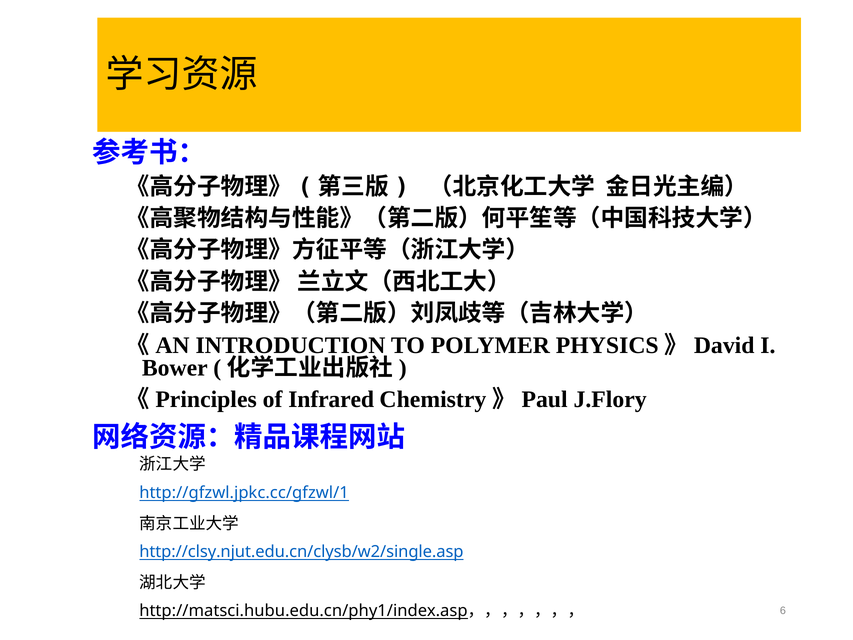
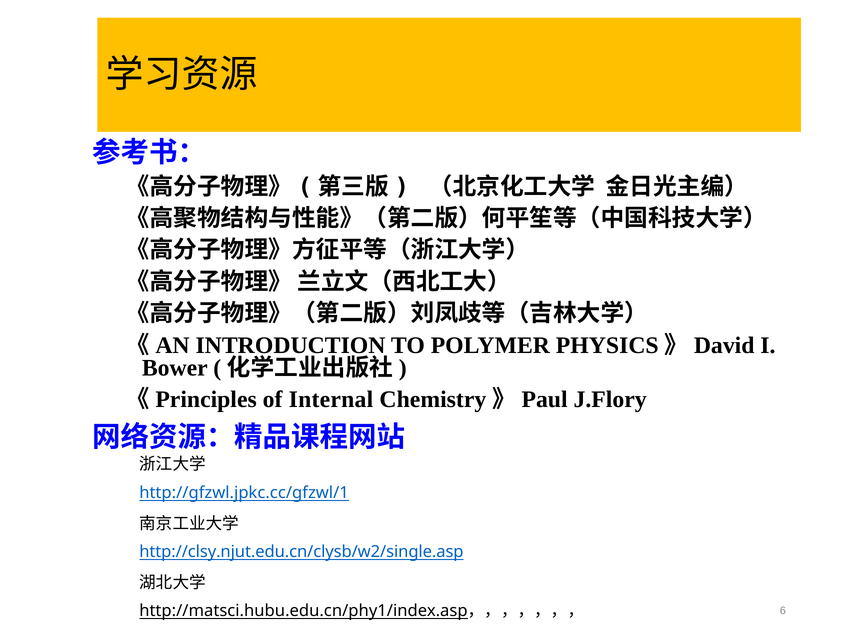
Infrared: Infrared -> Internal (331, 399)
